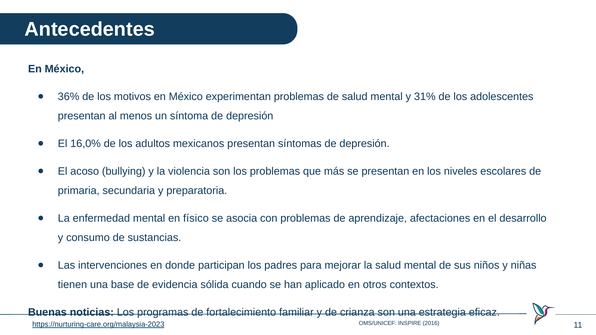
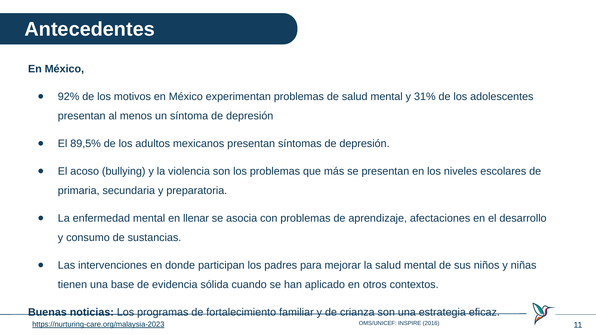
36%: 36% -> 92% (69, 97)
16,0%: 16,0% -> 89,5% (86, 144)
físico: físico -> llenar (196, 218)
